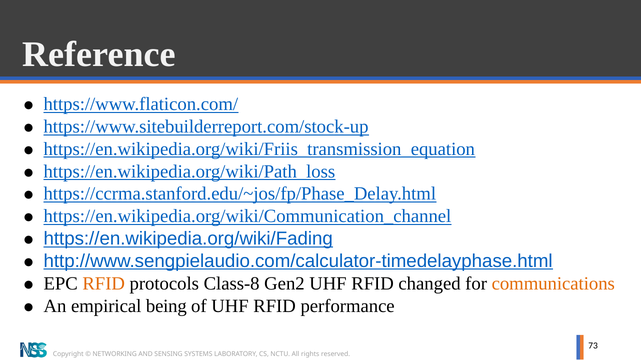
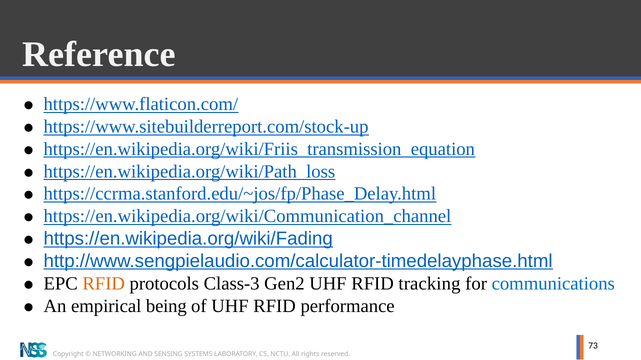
Class-8: Class-8 -> Class-3 (232, 284)
changed: changed -> tracking (429, 284)
communications colour: orange -> blue (553, 284)
